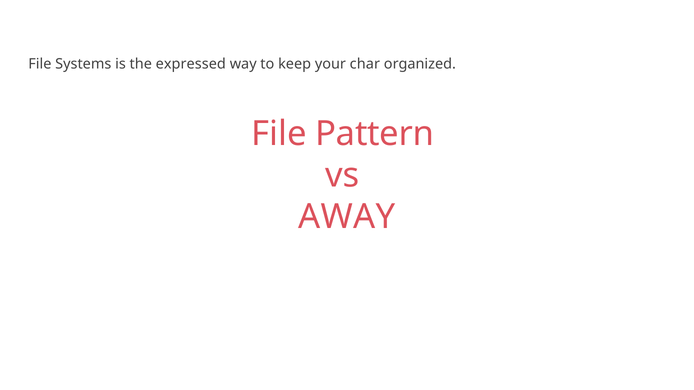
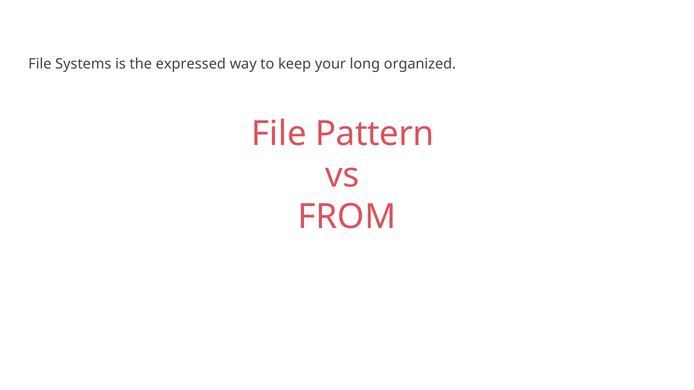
char: char -> long (365, 64)
AWAY: AWAY -> FROM (347, 217)
